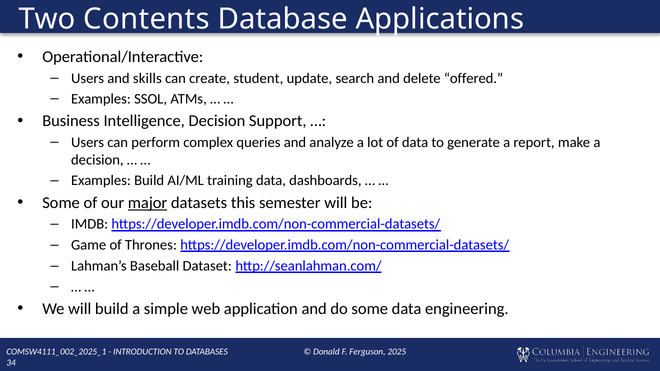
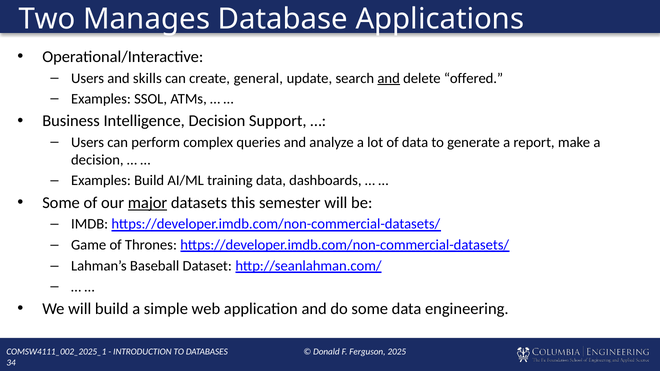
Contents: Contents -> Manages (147, 19)
student: student -> general (258, 78)
and underline: none -> present (389, 78)
